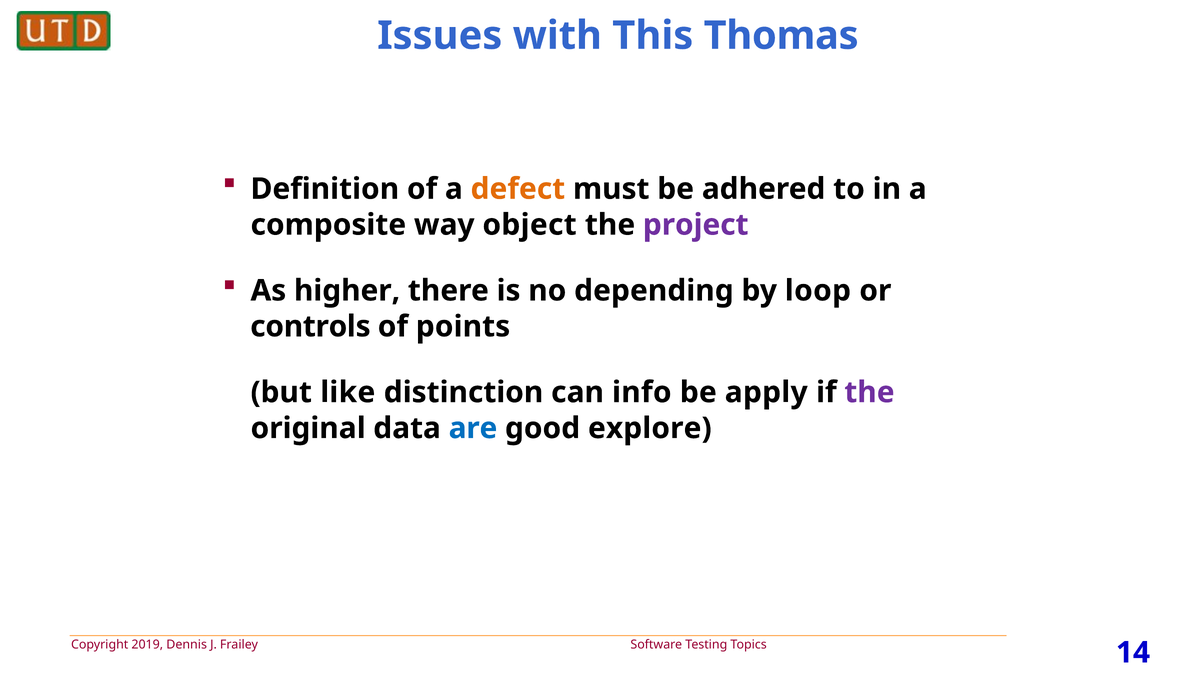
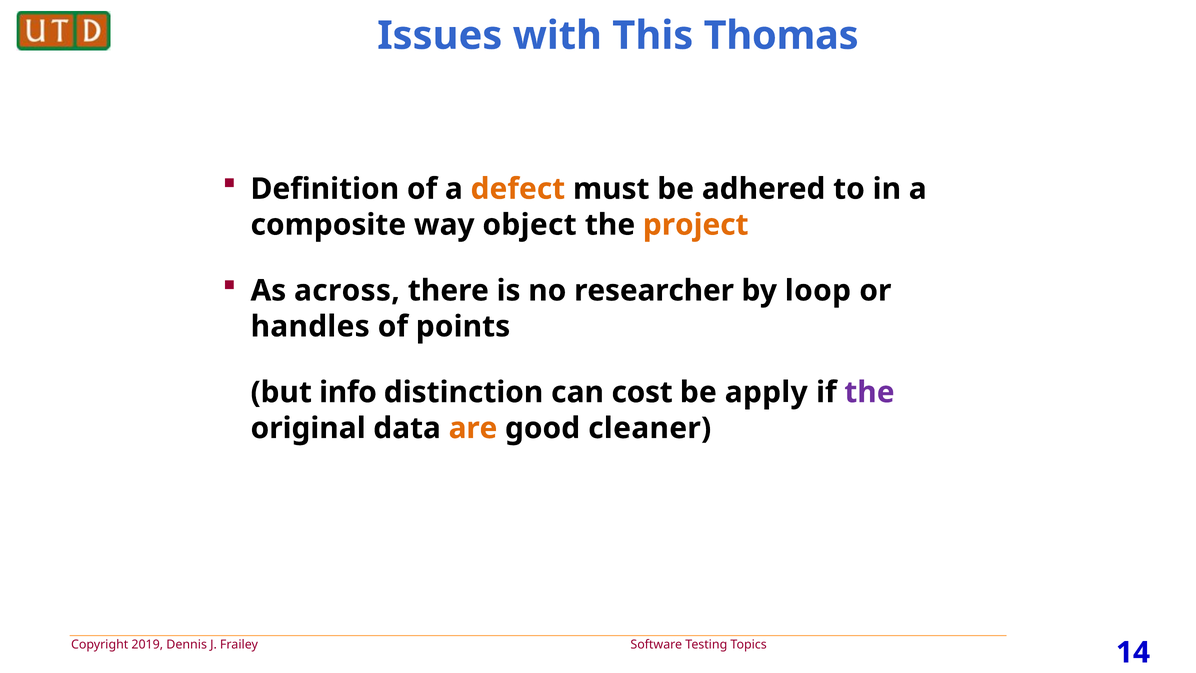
project colour: purple -> orange (696, 225)
higher: higher -> across (347, 291)
depending: depending -> researcher (654, 291)
controls: controls -> handles (310, 326)
like: like -> info (348, 392)
info: info -> cost (642, 392)
are colour: blue -> orange (473, 428)
explore: explore -> cleaner (650, 428)
